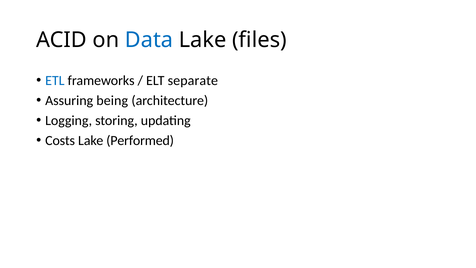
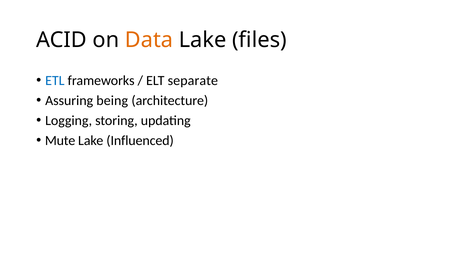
Data colour: blue -> orange (149, 40)
Costs: Costs -> Mute (60, 140)
Performed: Performed -> Influenced (140, 140)
